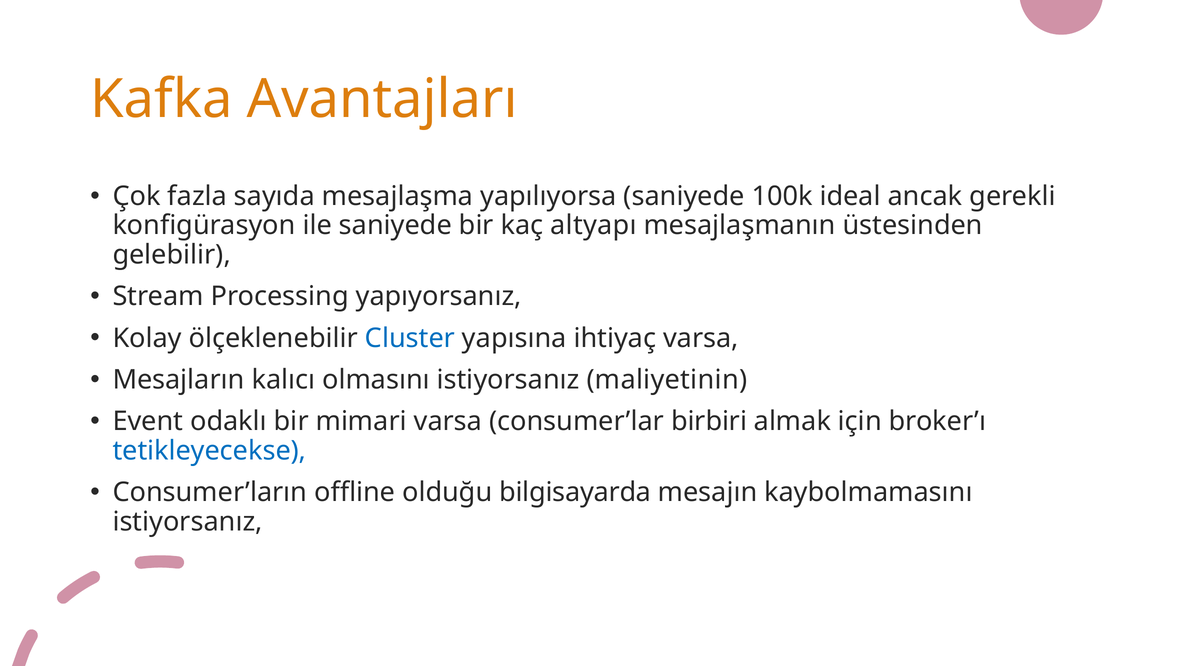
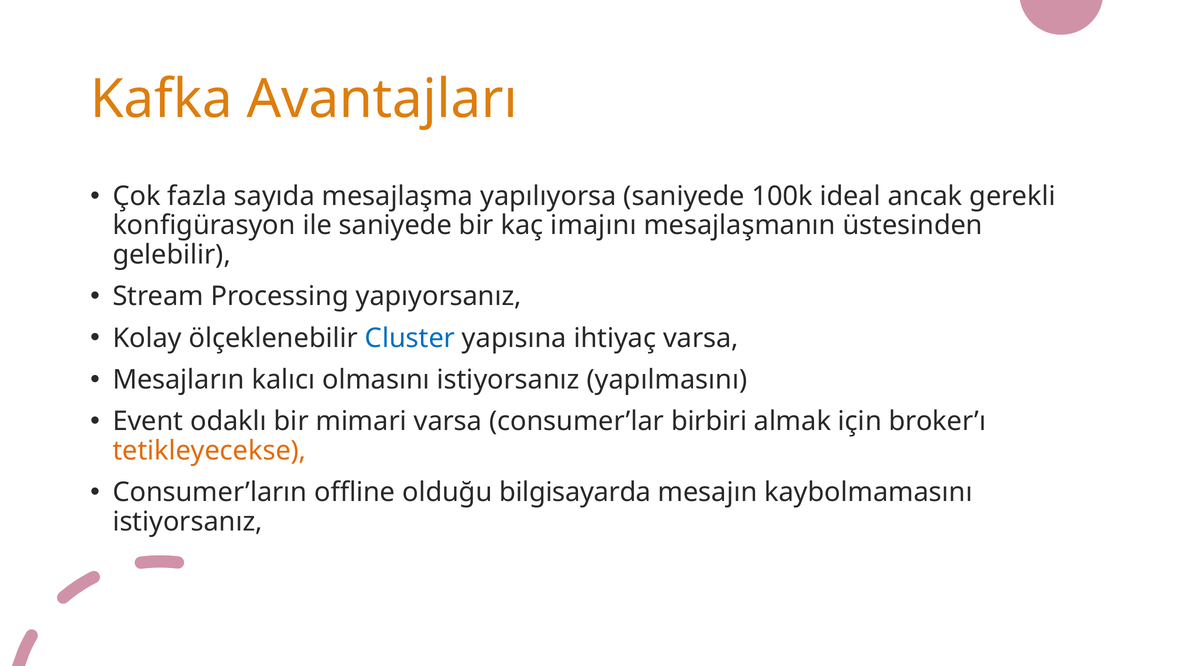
altyapı: altyapı -> imajını (593, 226)
maliyetinin: maliyetinin -> yapılmasını (667, 380)
tetikleyecekse colour: blue -> orange (209, 451)
